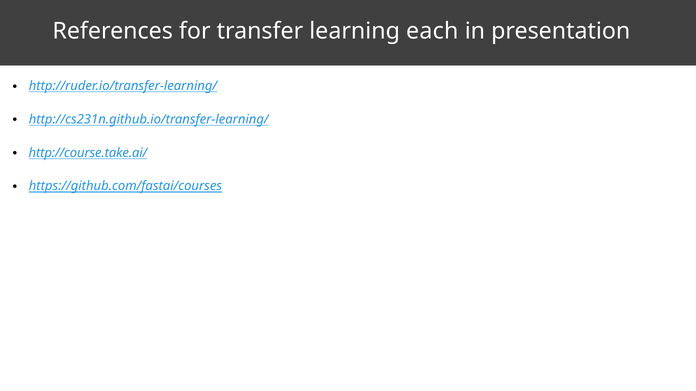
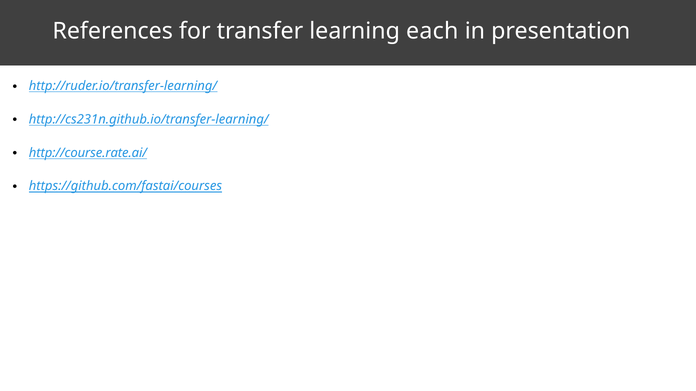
http://course.take.ai/: http://course.take.ai/ -> http://course.rate.ai/ (88, 153)
